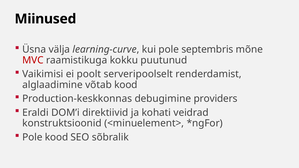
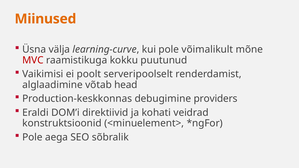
Miinused colour: black -> orange (45, 19)
septembris: septembris -> võimalikult (207, 49)
võtab kood: kood -> head (126, 85)
Pole kood: kood -> aega (57, 137)
